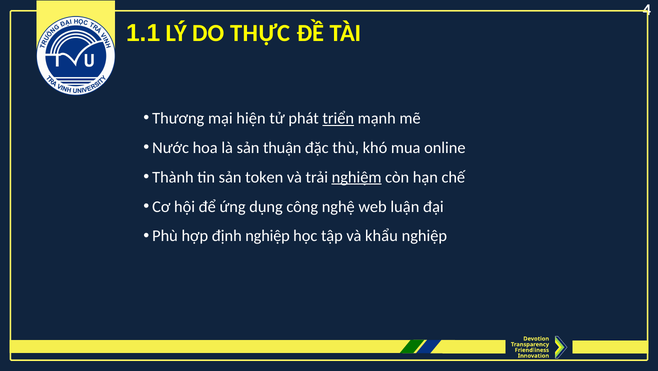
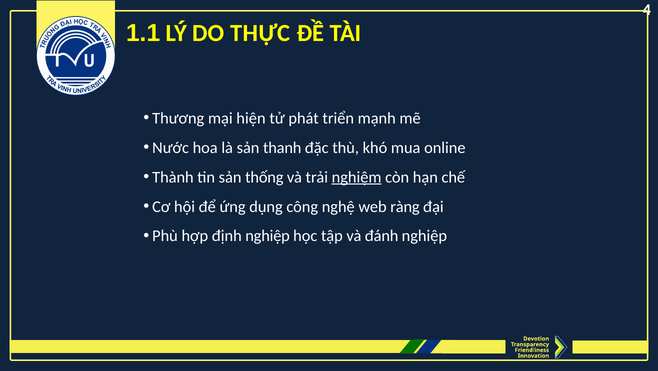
triển underline: present -> none (338, 118)
thuận: thuận -> thanh (282, 148)
token: token -> thống (264, 177)
luận: luận -> ràng (405, 207)
khẩu: khẩu -> đánh (382, 236)
